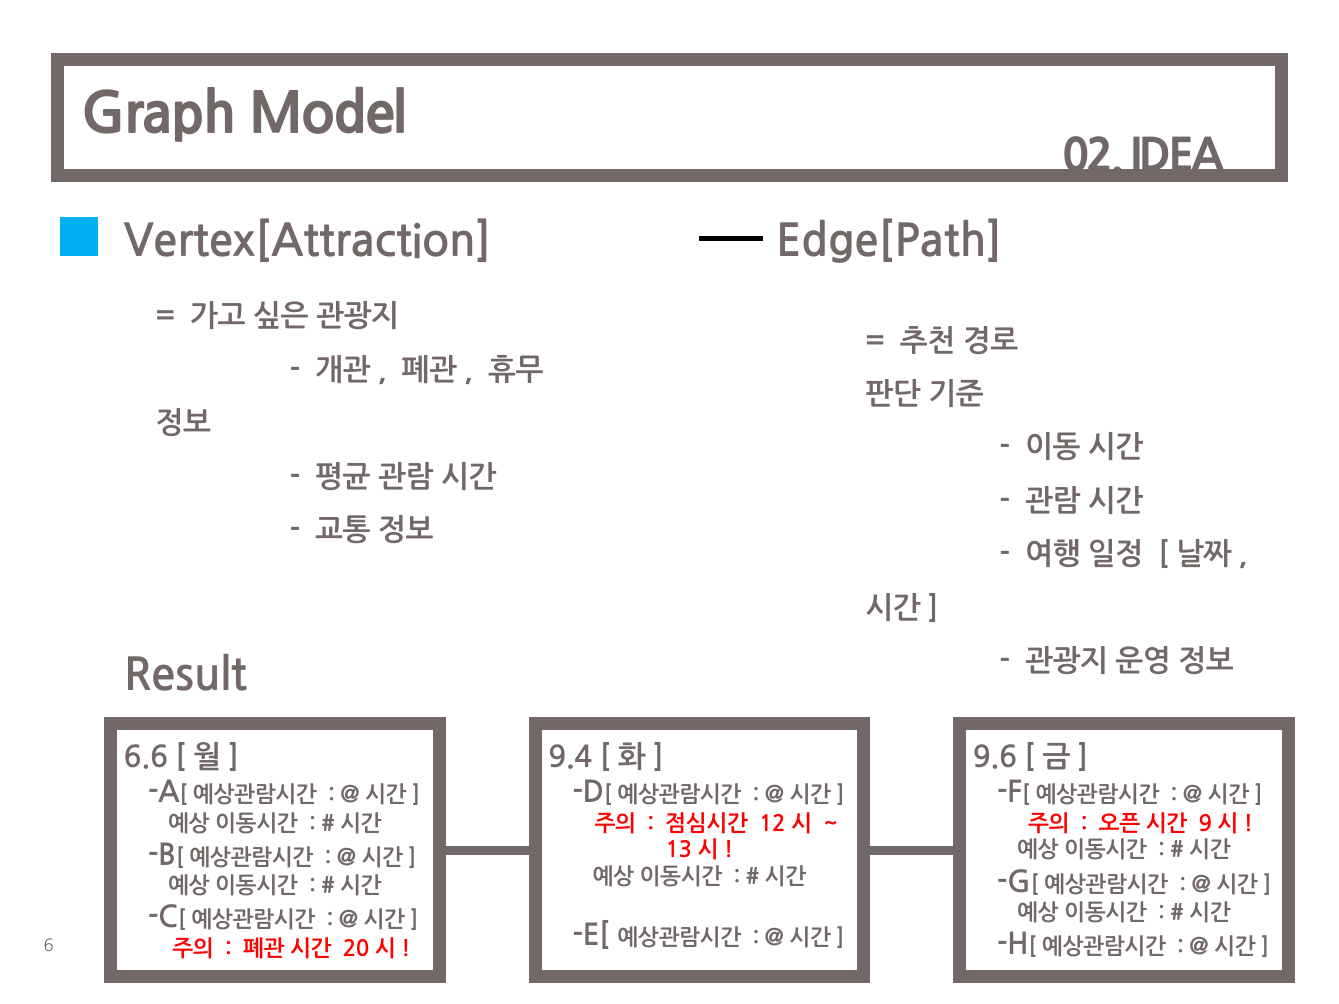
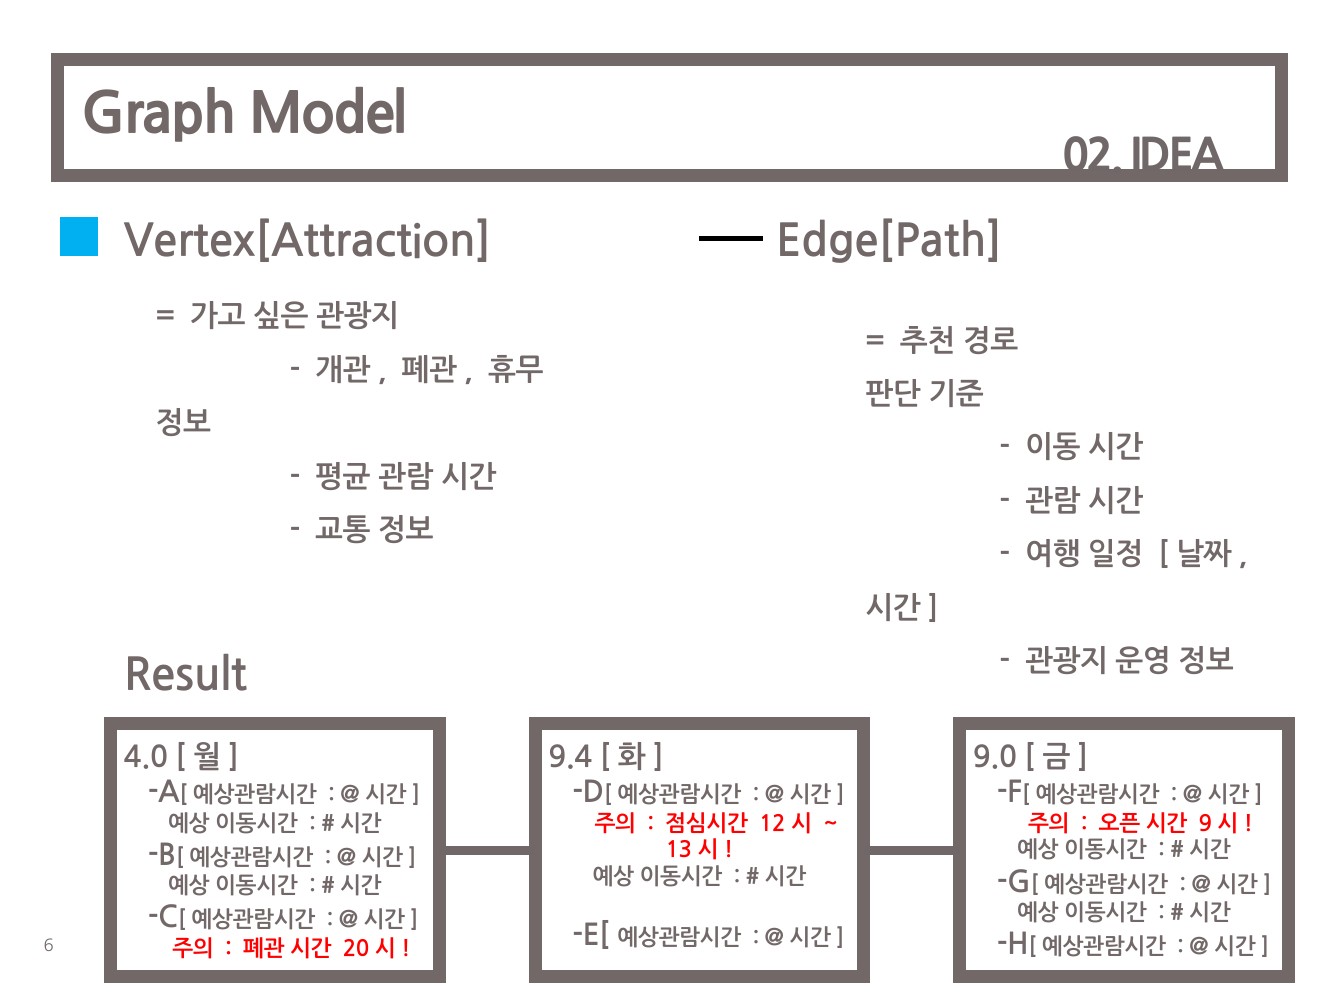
6.6: 6.6 -> 4.0 (146, 758)
9.6: 9.6 -> 9.0 (995, 758)
